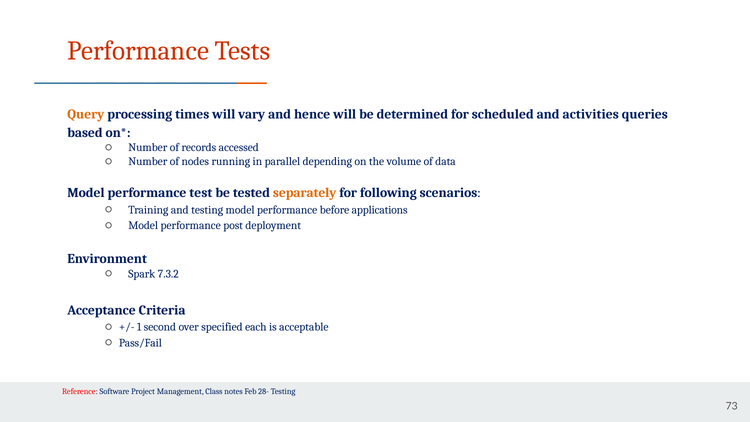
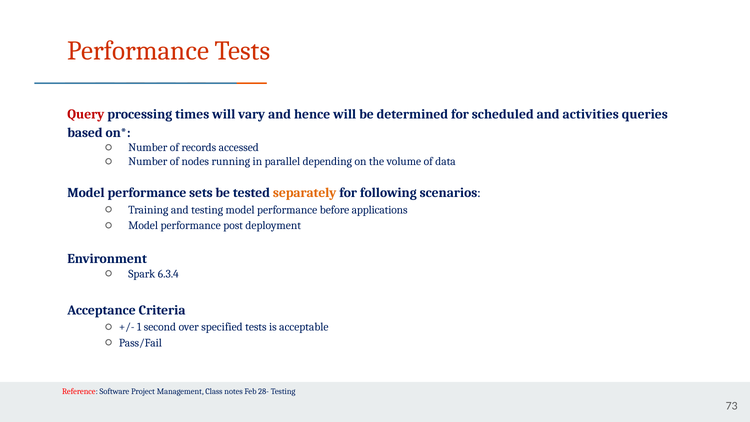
Query colour: orange -> red (86, 114)
test: test -> sets (201, 193)
7.3.2: 7.3.2 -> 6.3.4 (168, 274)
specified each: each -> tests (256, 327)
